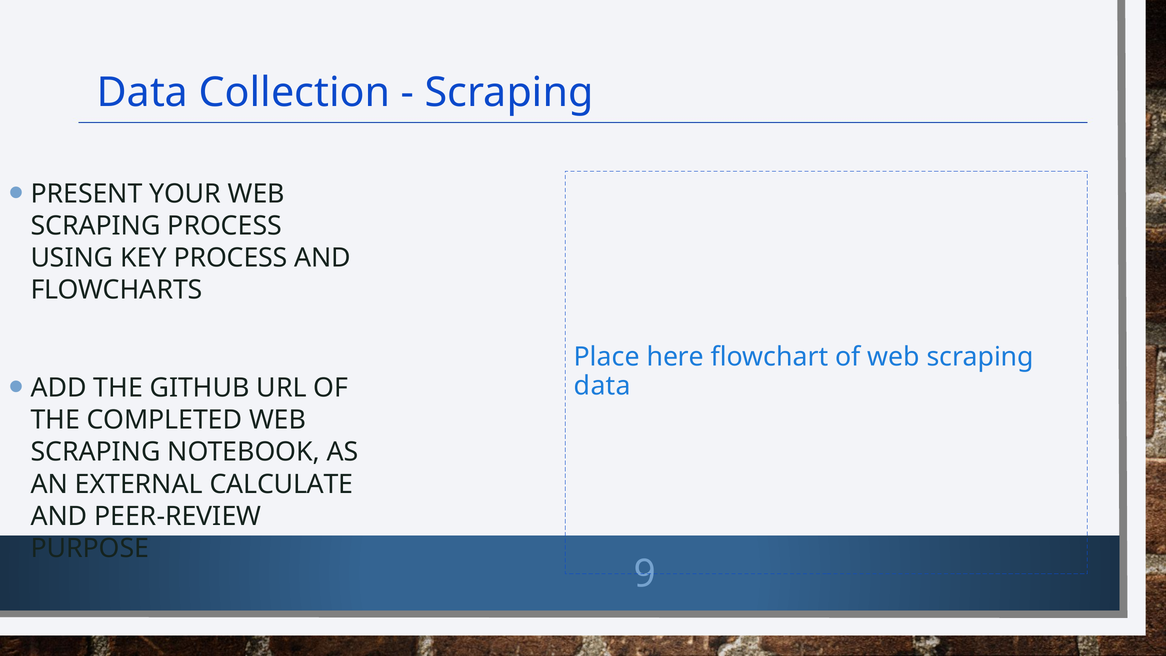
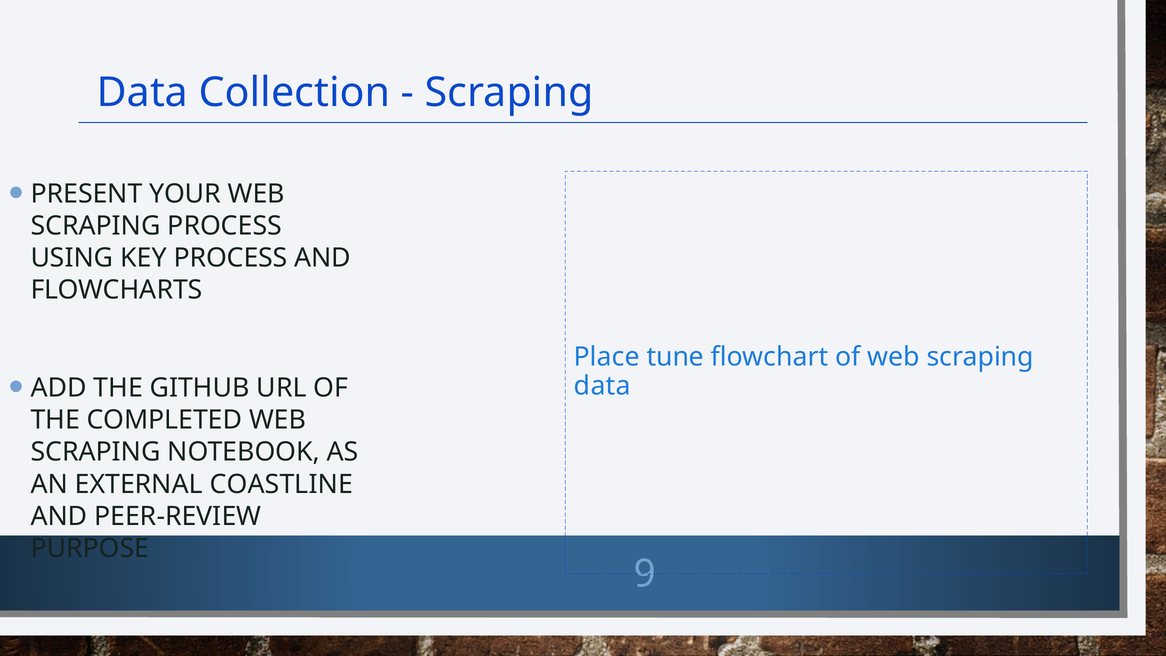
here: here -> tune (675, 357)
CALCULATE: CALCULATE -> COASTLINE (281, 484)
